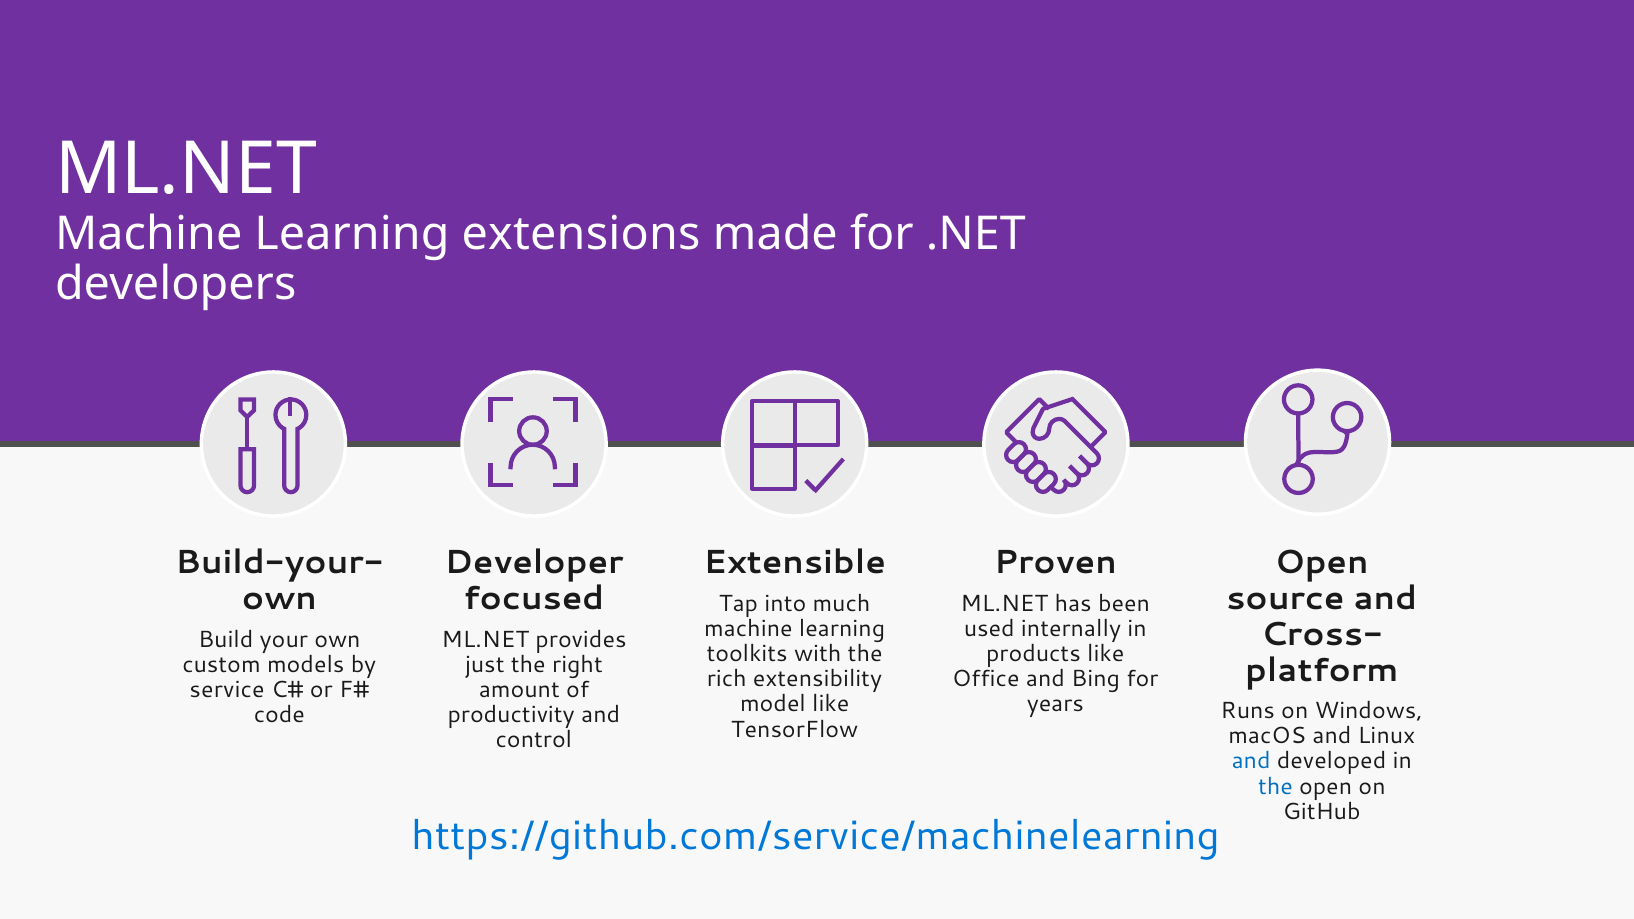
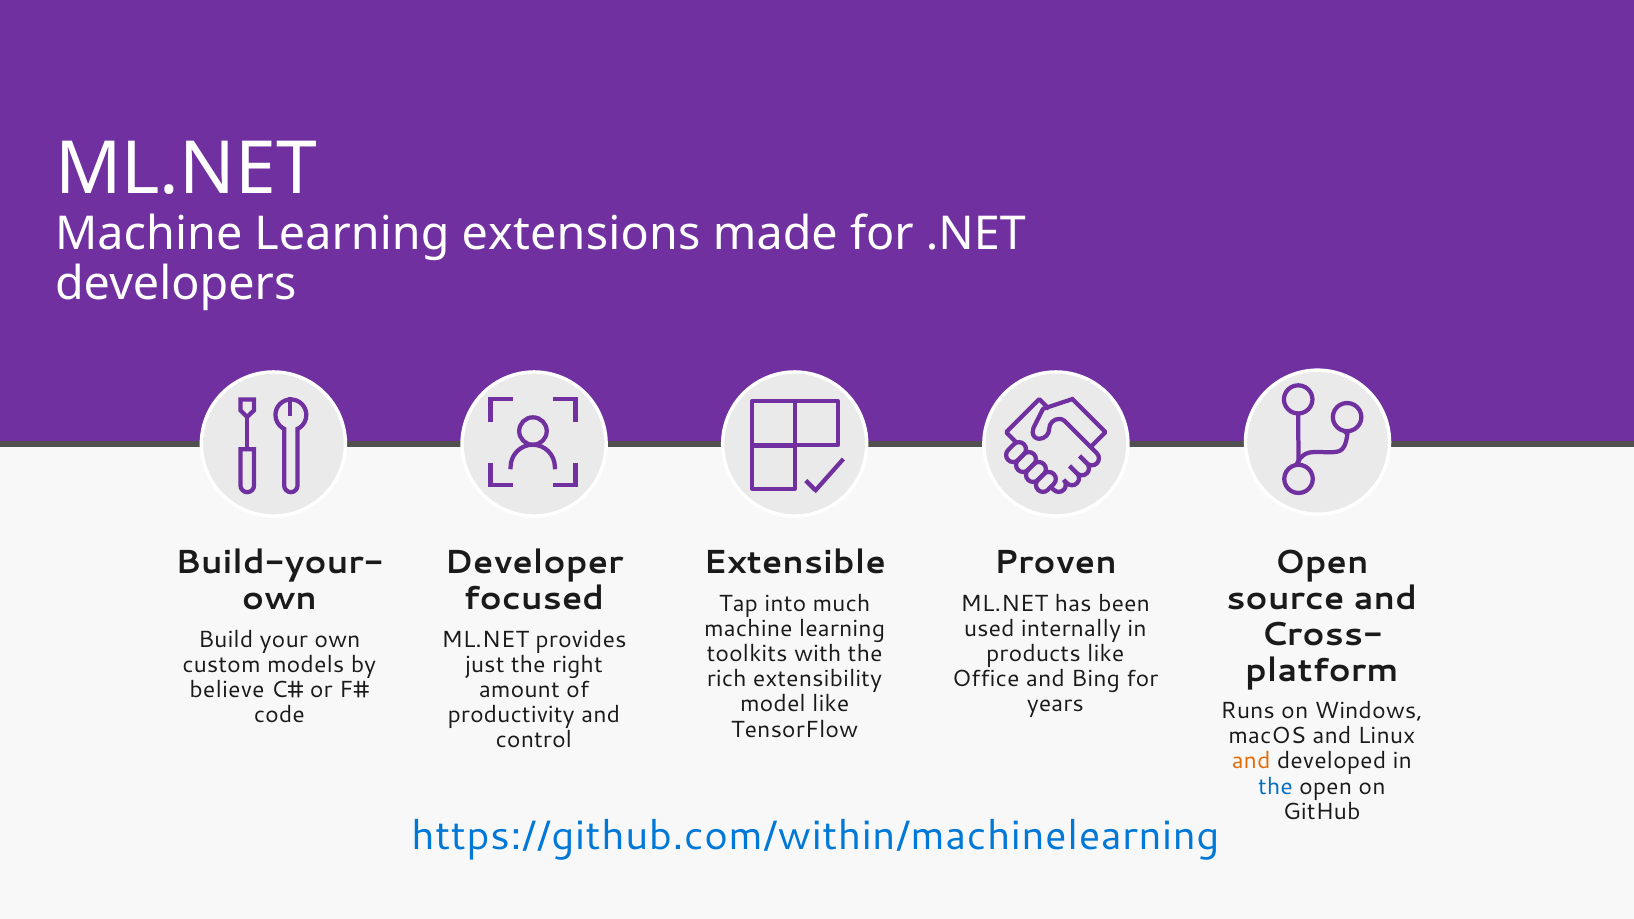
service: service -> believe (227, 690)
and colour: blue -> orange (1251, 761)
https://github.com/service/machinelearning: https://github.com/service/machinelearning -> https://github.com/within/machinelearning (815, 836)
